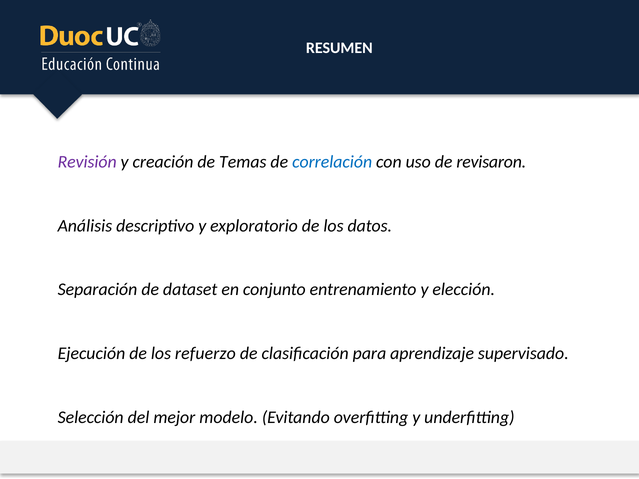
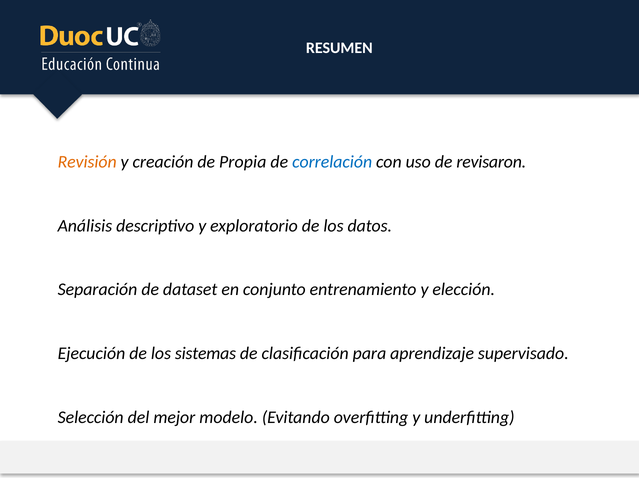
Revisión colour: purple -> orange (87, 162)
Temas: Temas -> Propia (243, 162)
refuerzo: refuerzo -> sistemas (206, 354)
